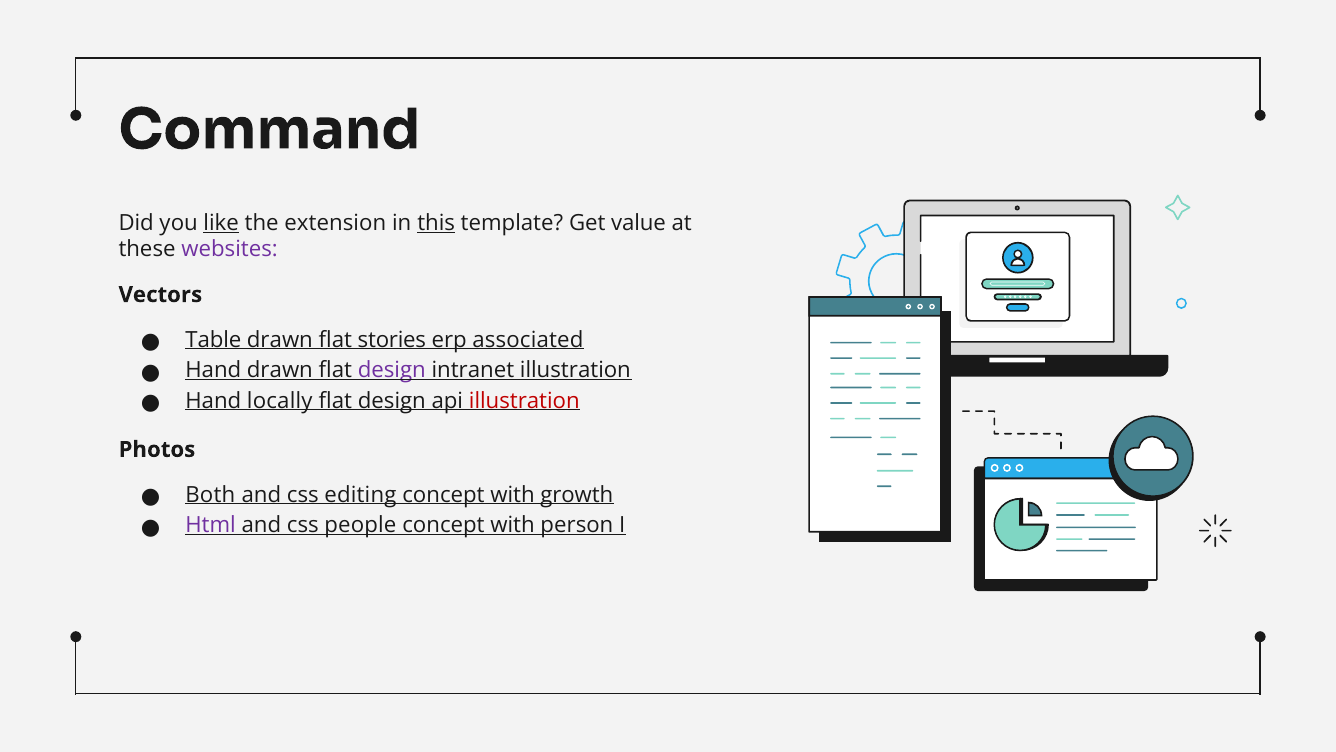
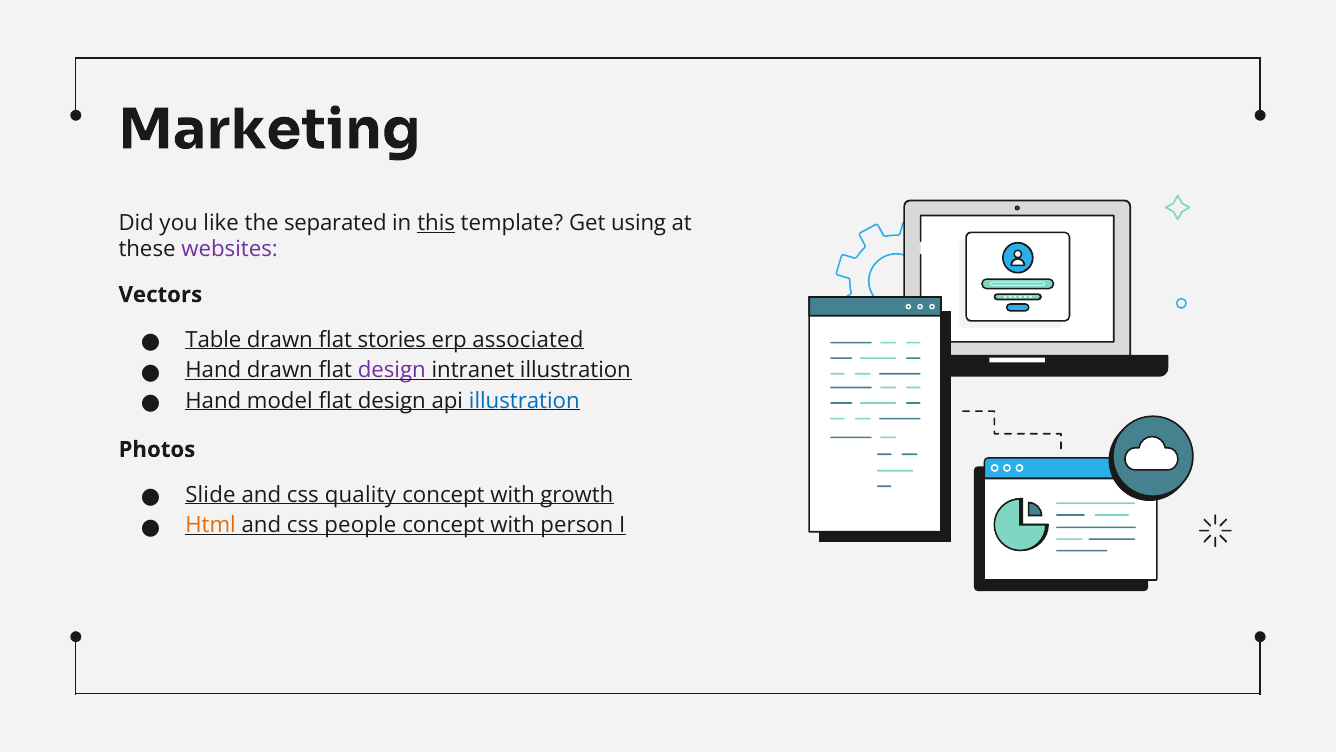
Command: Command -> Marketing (269, 130)
like underline: present -> none (221, 223)
extension: extension -> separated (335, 223)
value: value -> using (639, 223)
locally: locally -> model (280, 400)
illustration colour: red -> blue (524, 400)
Both: Both -> Slide (210, 495)
editing: editing -> quality (360, 495)
Html colour: purple -> orange (211, 525)
